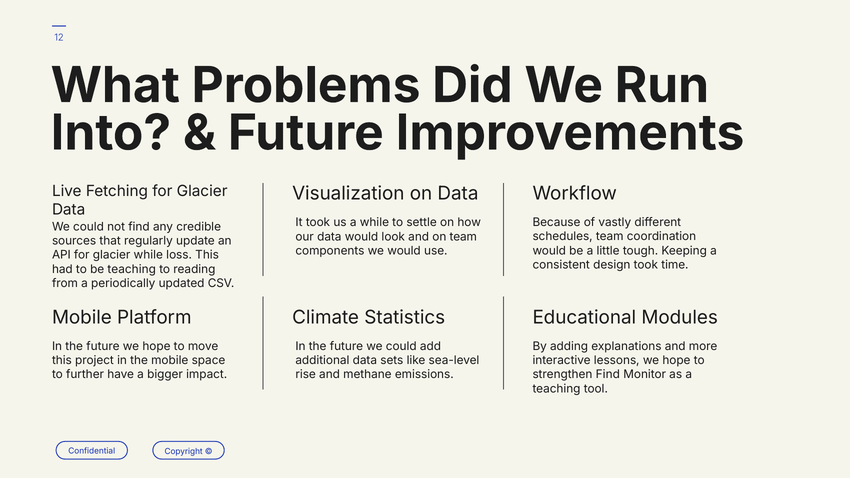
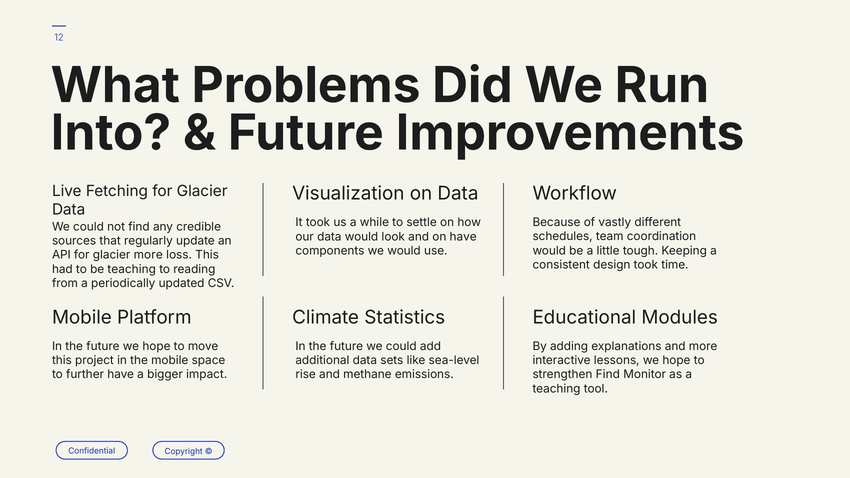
on team: team -> have (463, 237)
glacier while: while -> more (148, 255)
